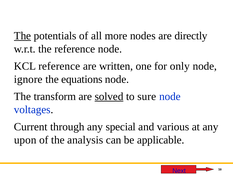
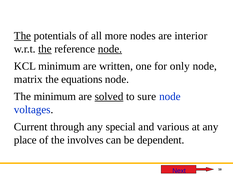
directly: directly -> interior (191, 36)
the underline: none -> present (45, 49)
node underline: none -> present (110, 49)
KCL reference: reference -> minimum (59, 66)
ignore: ignore -> matrix (28, 79)
The transform: transform -> minimum (55, 96)
upon: upon -> place (25, 140)
analysis: analysis -> involves (85, 140)
applicable: applicable -> dependent (161, 140)
